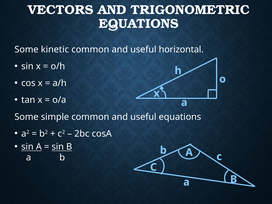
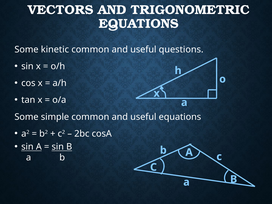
horizontal: horizontal -> questions (181, 49)
